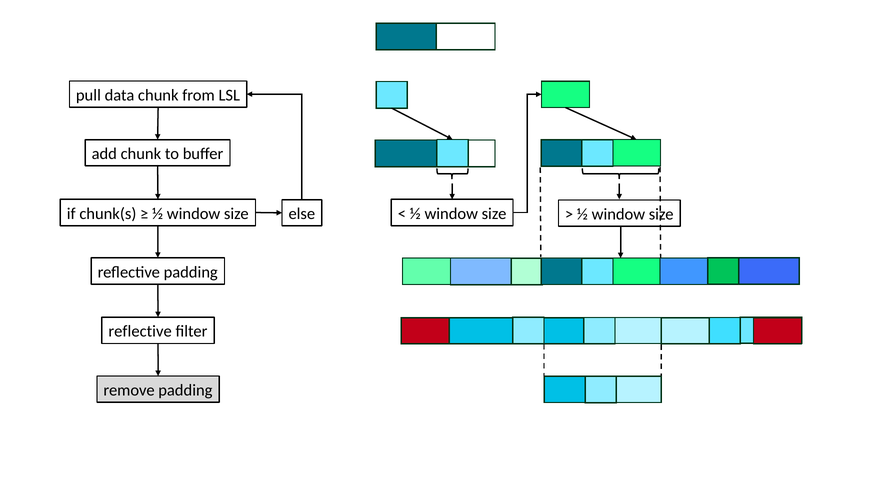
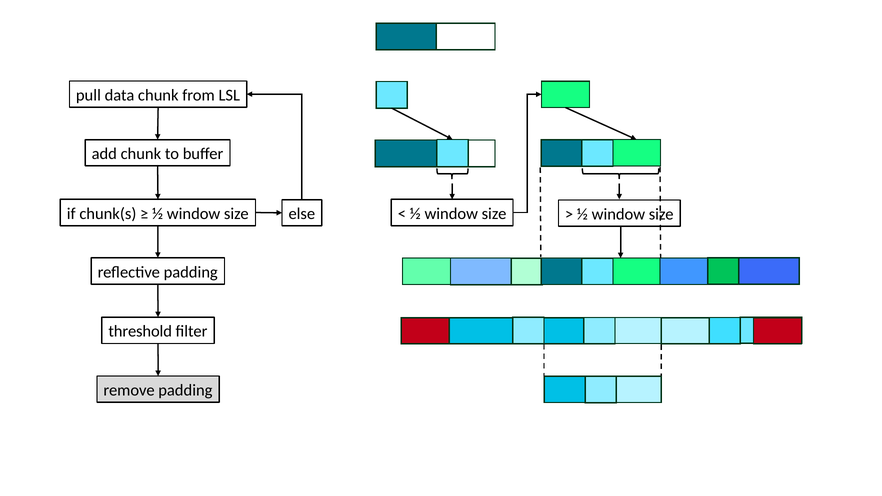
reflective: reflective -> threshold (140, 332)
